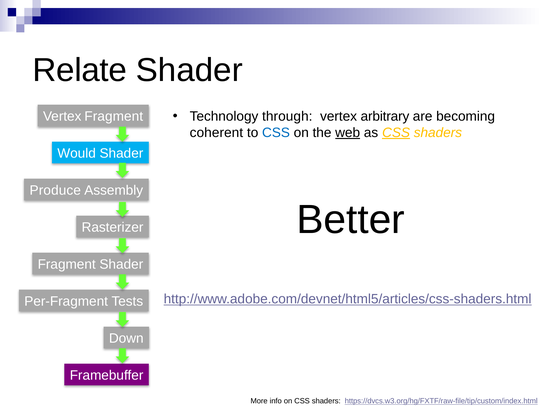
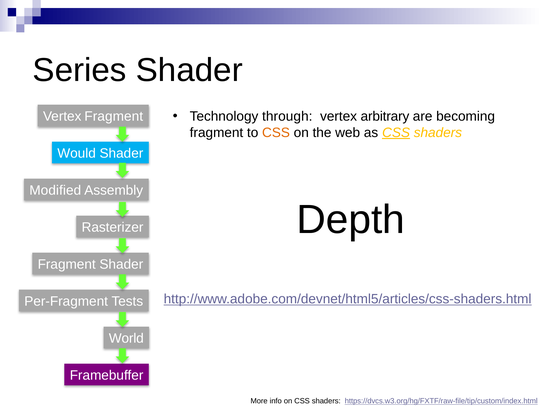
Relate: Relate -> Series (80, 70)
coherent: coherent -> fragment (216, 133)
CSS colour: blue -> orange (276, 133)
web underline: present -> none (348, 133)
Produce: Produce -> Modified (55, 191)
Better: Better -> Depth (351, 220)
Down: Down -> World (126, 339)
